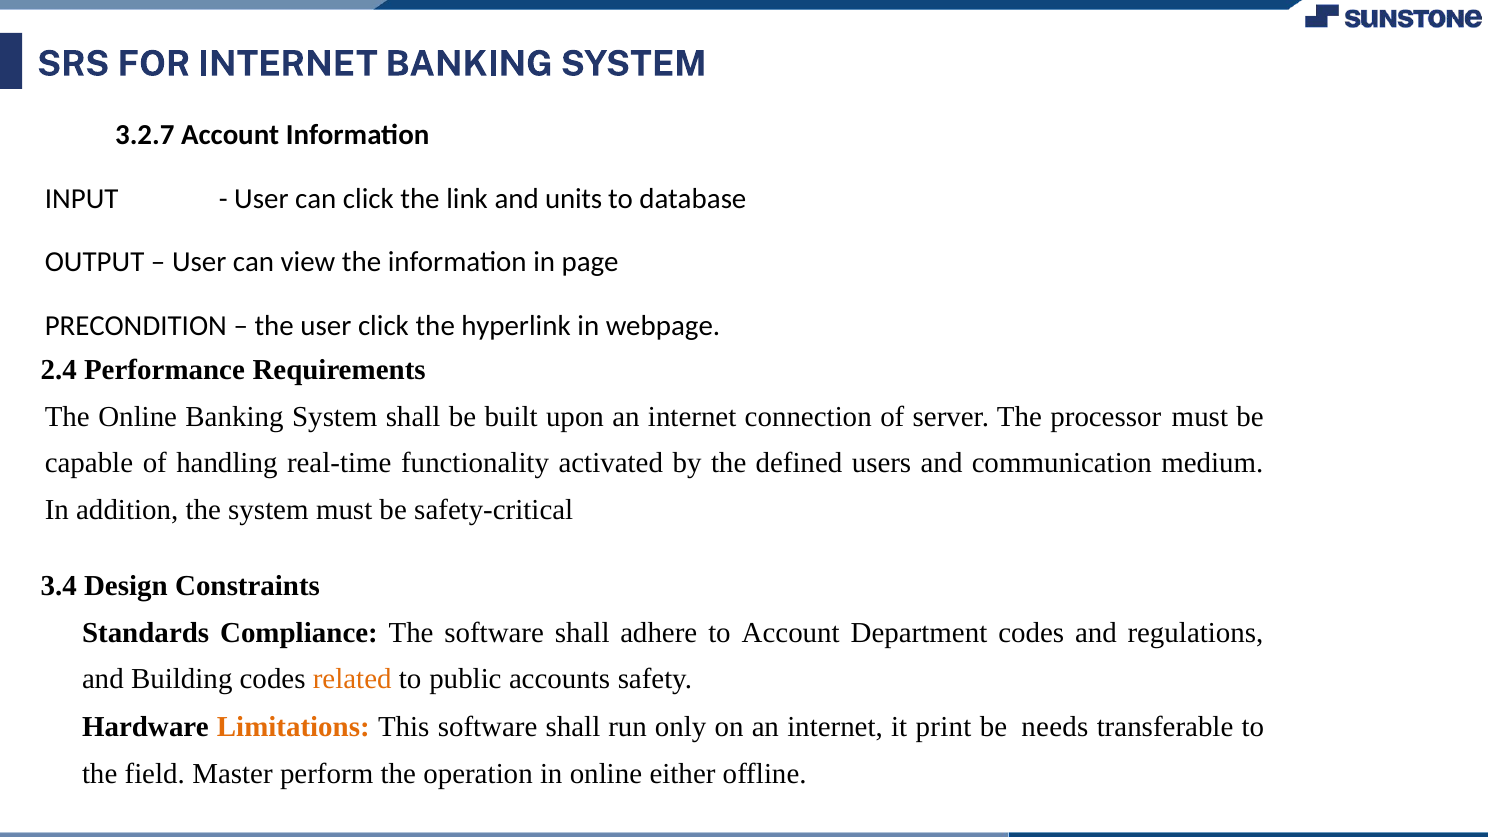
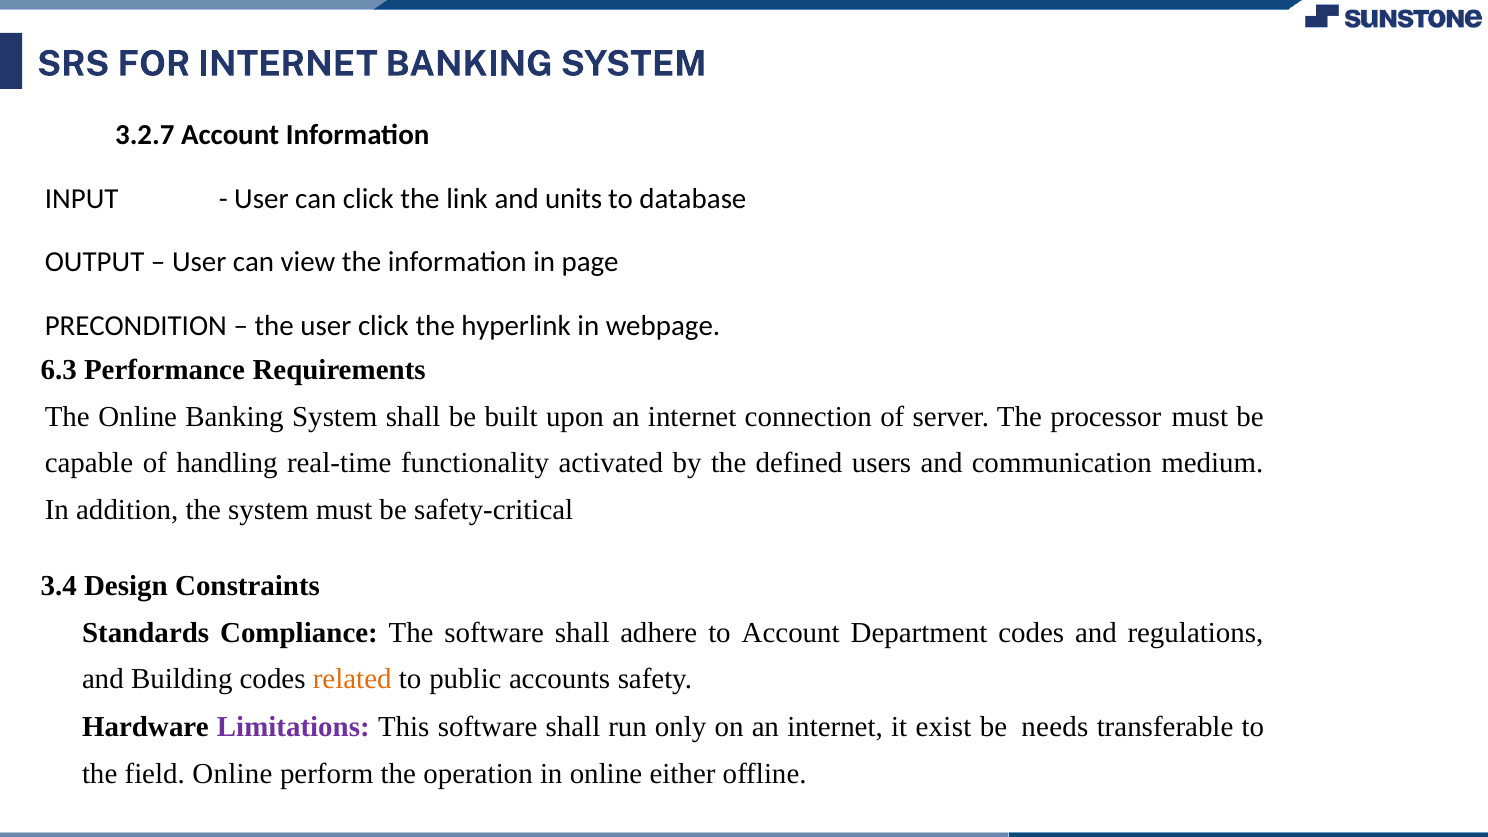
2.4: 2.4 -> 6.3 (59, 370)
Limitations colour: orange -> purple (293, 727)
print: print -> exist (943, 727)
field Master: Master -> Online (232, 774)
